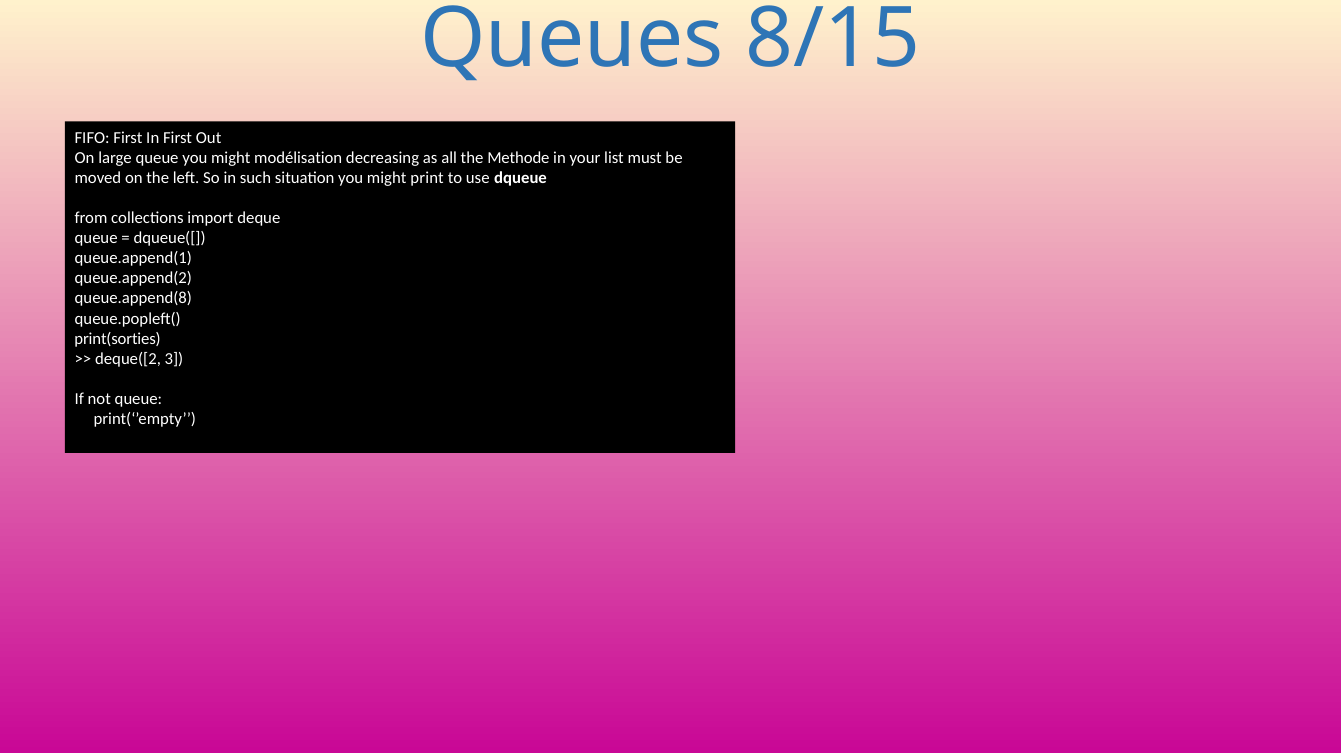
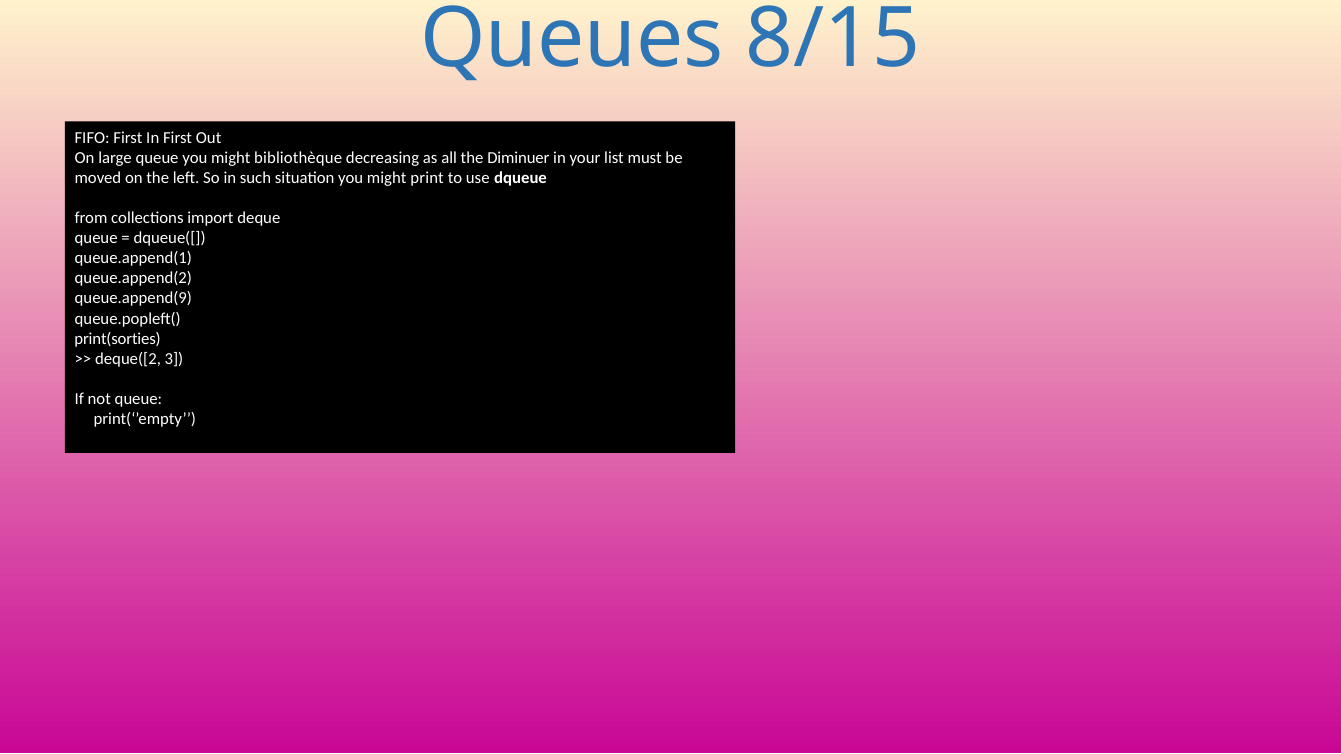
modélisation: modélisation -> bibliothèque (298, 158)
Methode: Methode -> Diminuer (518, 158)
queue.append(8: queue.append(8 -> queue.append(9 (133, 298)
